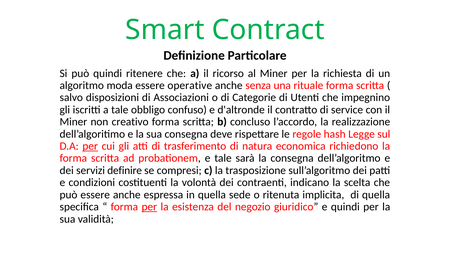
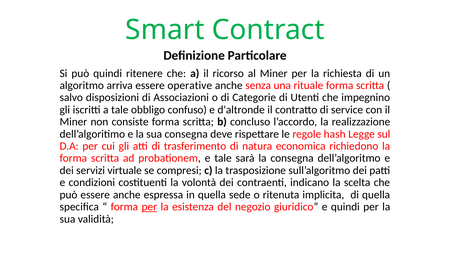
moda: moda -> arriva (120, 85)
creativo: creativo -> consiste (130, 122)
per underline: present -> none (90, 146)
definire: definire -> virtuale (125, 170)
